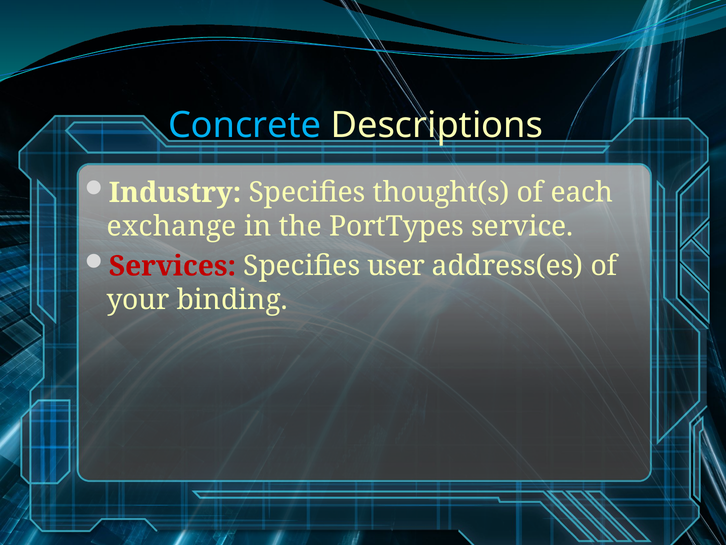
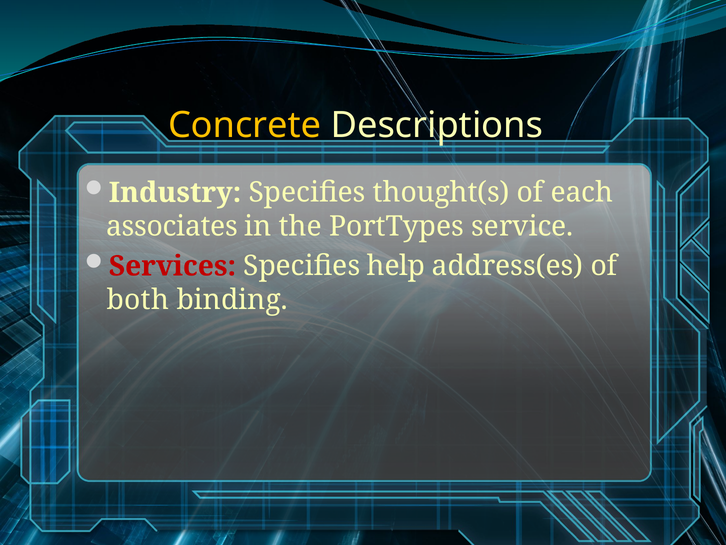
Concrete colour: light blue -> yellow (245, 125)
exchange: exchange -> associates (172, 226)
user: user -> help (396, 266)
your: your -> both (138, 300)
